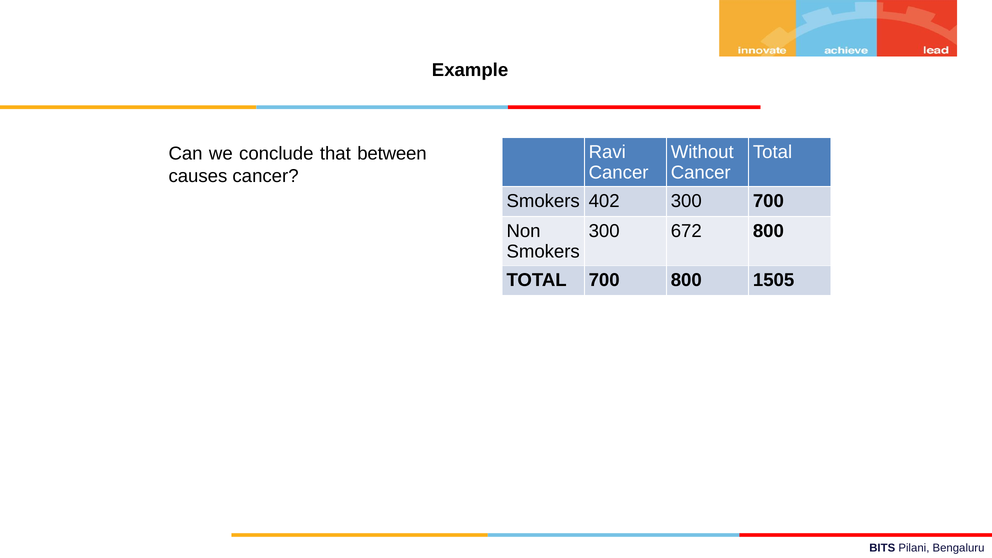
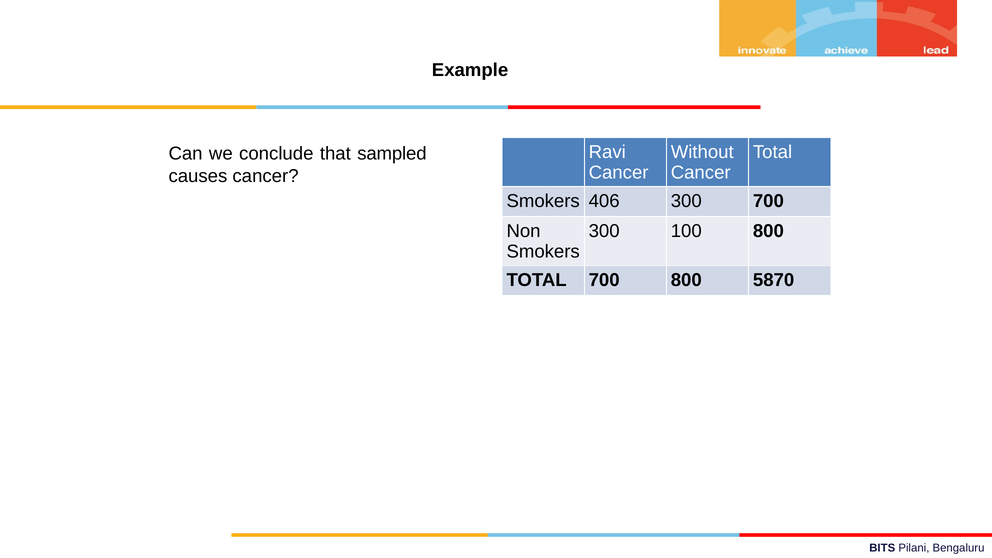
between: between -> sampled (392, 154)
402: 402 -> 406 (604, 201)
672: 672 -> 100 (686, 231)
1505: 1505 -> 5870 (774, 280)
